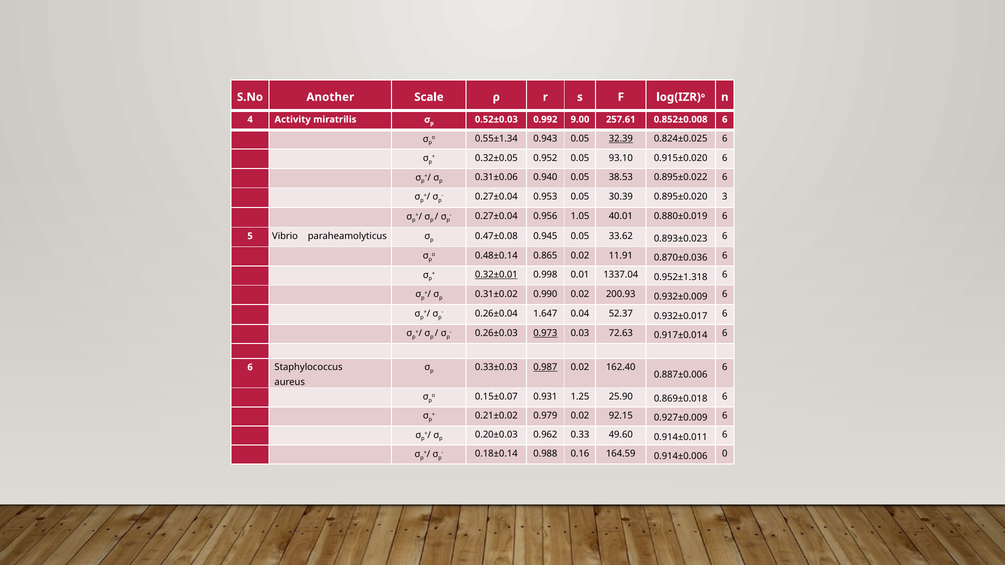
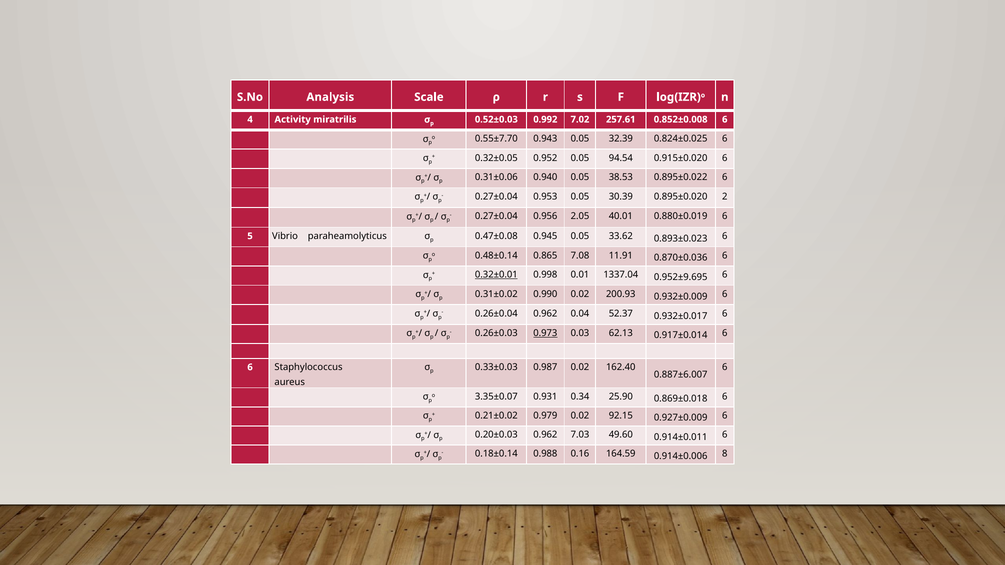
Another: Another -> Analysis (330, 97)
9.00: 9.00 -> 7.02 (580, 120)
0.55±1.34: 0.55±1.34 -> 0.55±7.70 (496, 139)
32.39 underline: present -> none (621, 139)
93.10: 93.10 -> 94.54 (621, 158)
3: 3 -> 2 (725, 197)
1.05: 1.05 -> 2.05 (580, 216)
0.865 0.02: 0.02 -> 7.08 (580, 256)
0.952±1.318: 0.952±1.318 -> 0.952±9.695 (681, 277)
0.26±0.04 1.647: 1.647 -> 0.962 (545, 314)
72.63: 72.63 -> 62.13 (621, 333)
0.987 underline: present -> none (545, 367)
0.887±0.006: 0.887±0.006 -> 0.887±6.007 (681, 375)
0.15±0.07: 0.15±0.07 -> 3.35±0.07 (496, 397)
1.25: 1.25 -> 0.34 (580, 397)
0.33: 0.33 -> 7.03 (580, 435)
0: 0 -> 8 (725, 454)
